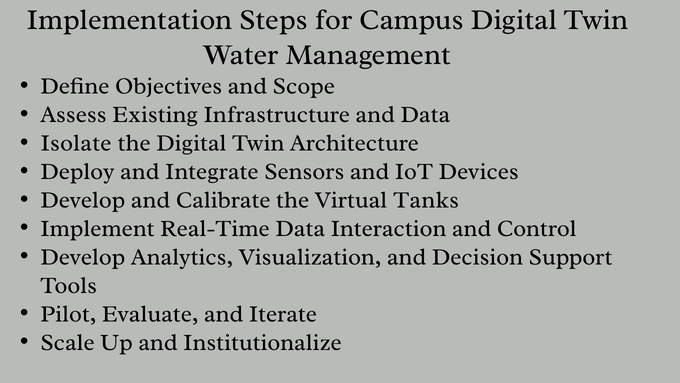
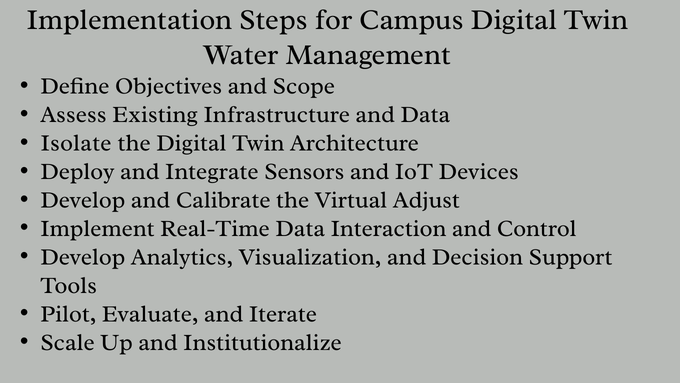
Tanks: Tanks -> Adjust (426, 200)
